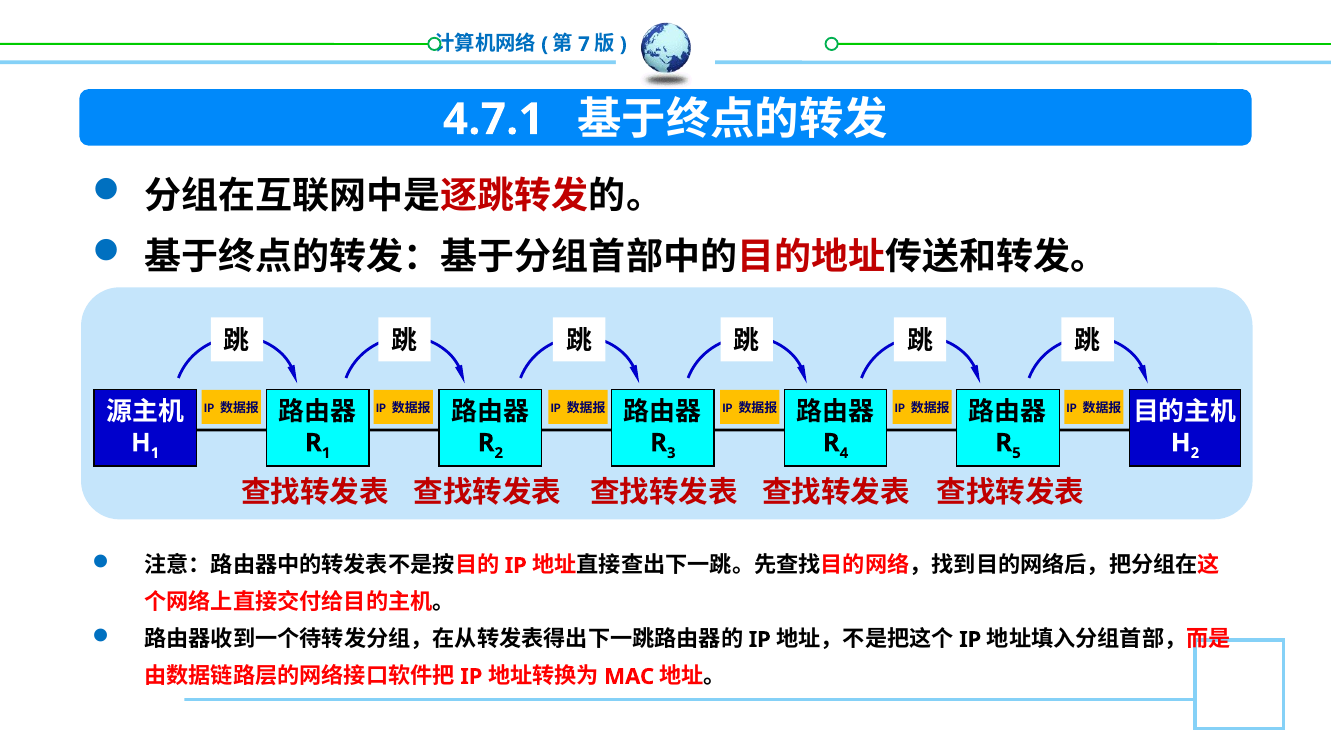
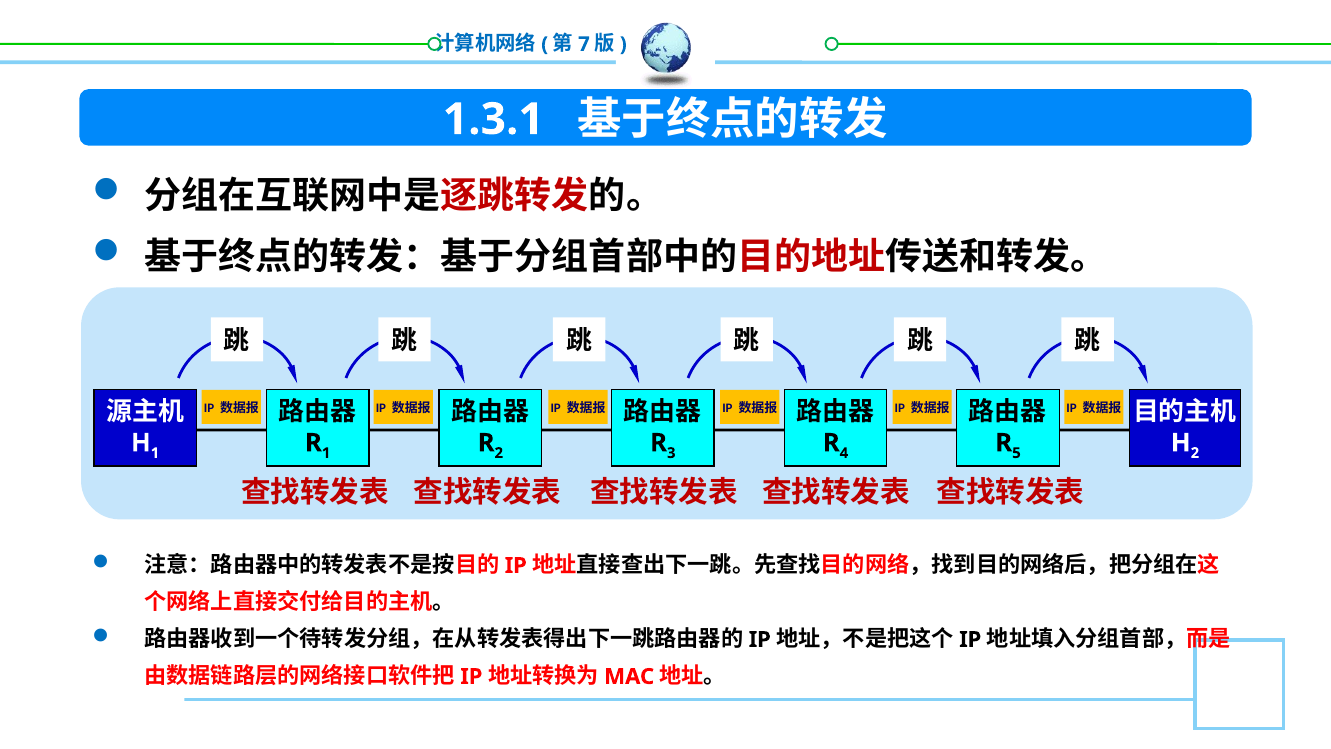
4.7.1: 4.7.1 -> 1.3.1 (493, 119)
